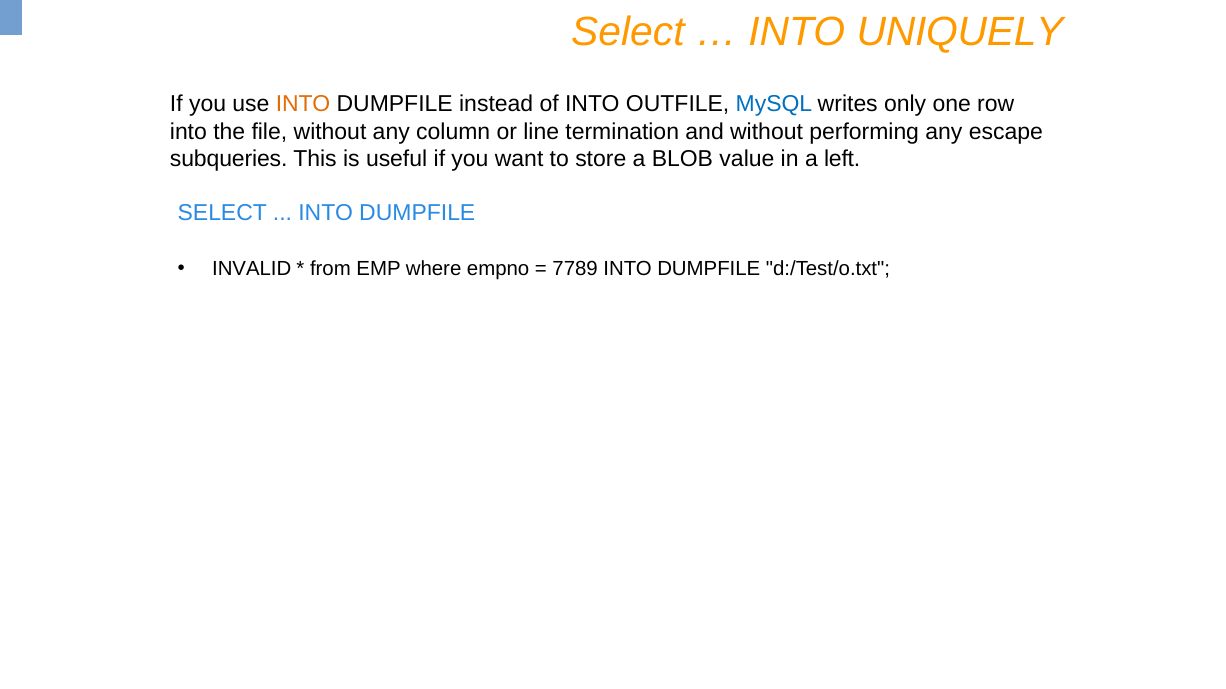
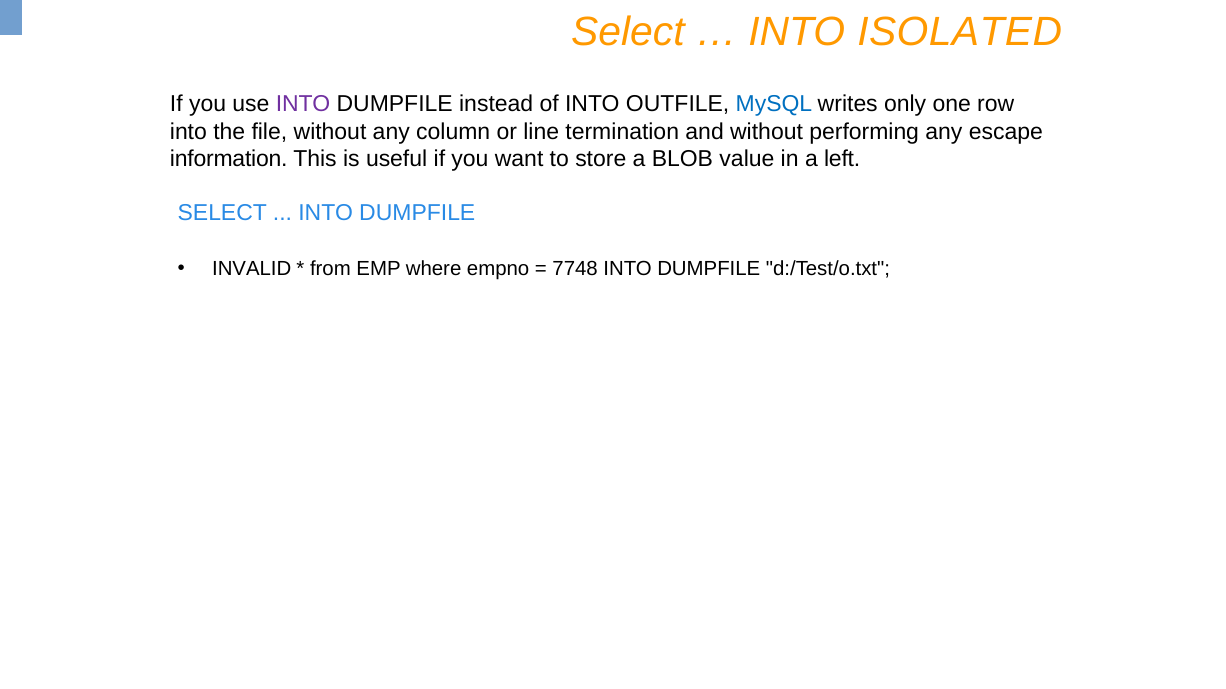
UNIQUELY: UNIQUELY -> ISOLATED (960, 32)
INTO colour: orange -> purple (303, 104)
subqueries: subqueries -> information (229, 159)
7789: 7789 -> 7748 (575, 269)
